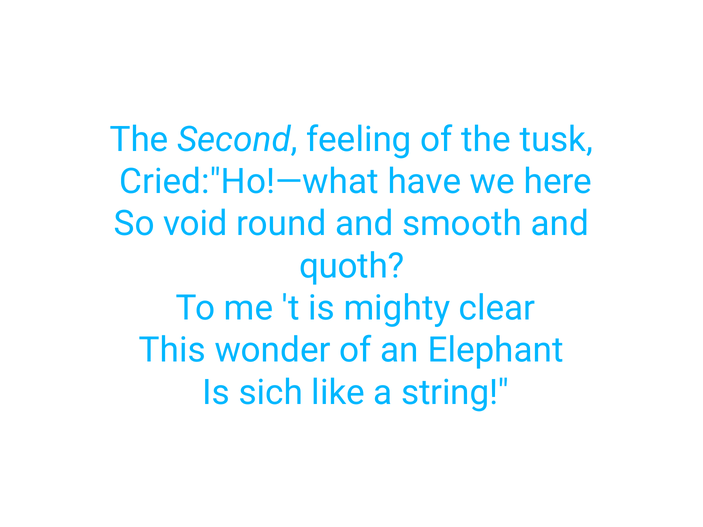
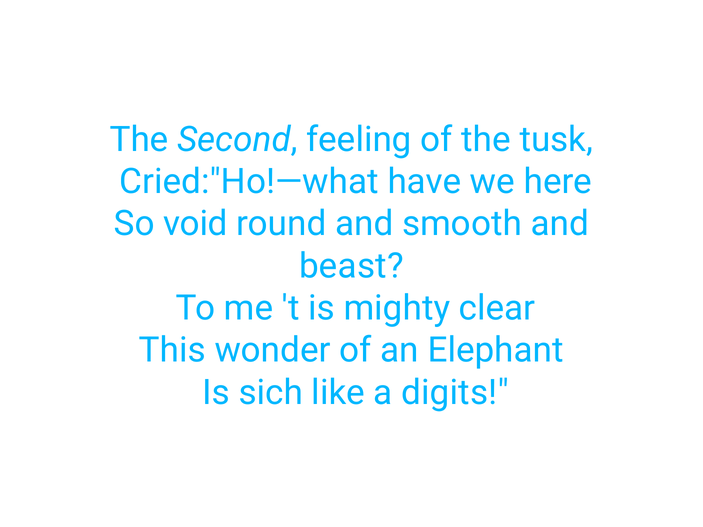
quoth: quoth -> beast (351, 266)
string: string -> digits (455, 393)
